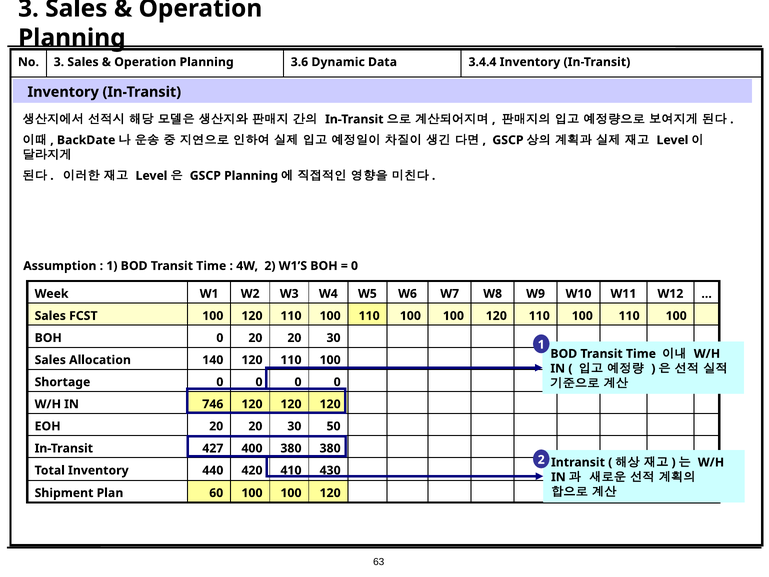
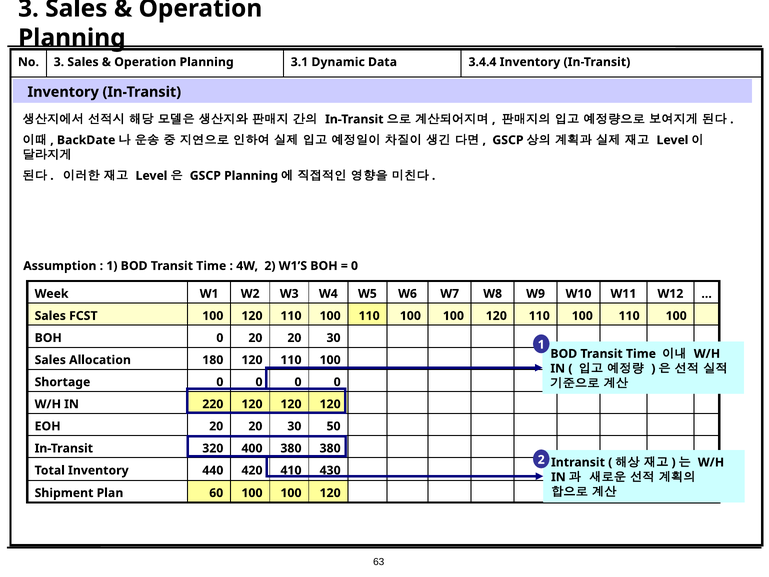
3.6: 3.6 -> 3.1 (299, 62)
140: 140 -> 180 (213, 360)
746: 746 -> 220 (213, 404)
427: 427 -> 320 (213, 448)
